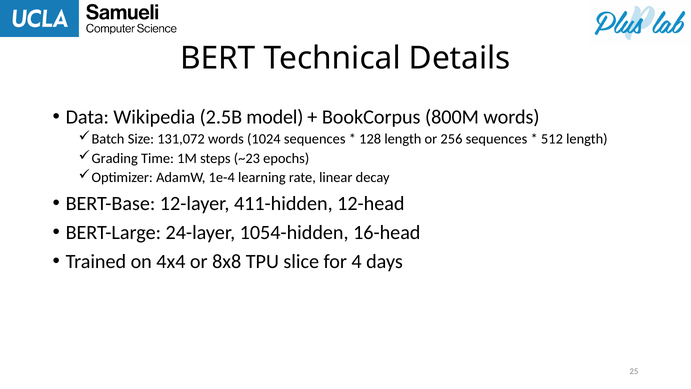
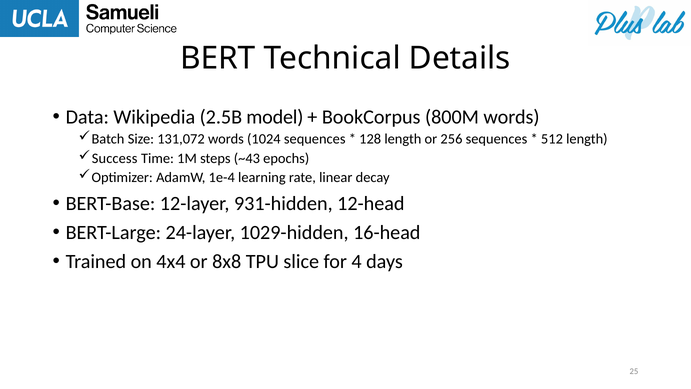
Grading: Grading -> Success (115, 158)
~23: ~23 -> ~43 (247, 158)
411-hidden: 411-hidden -> 931-hidden (283, 203)
1054-hidden: 1054-hidden -> 1029-hidden (294, 232)
